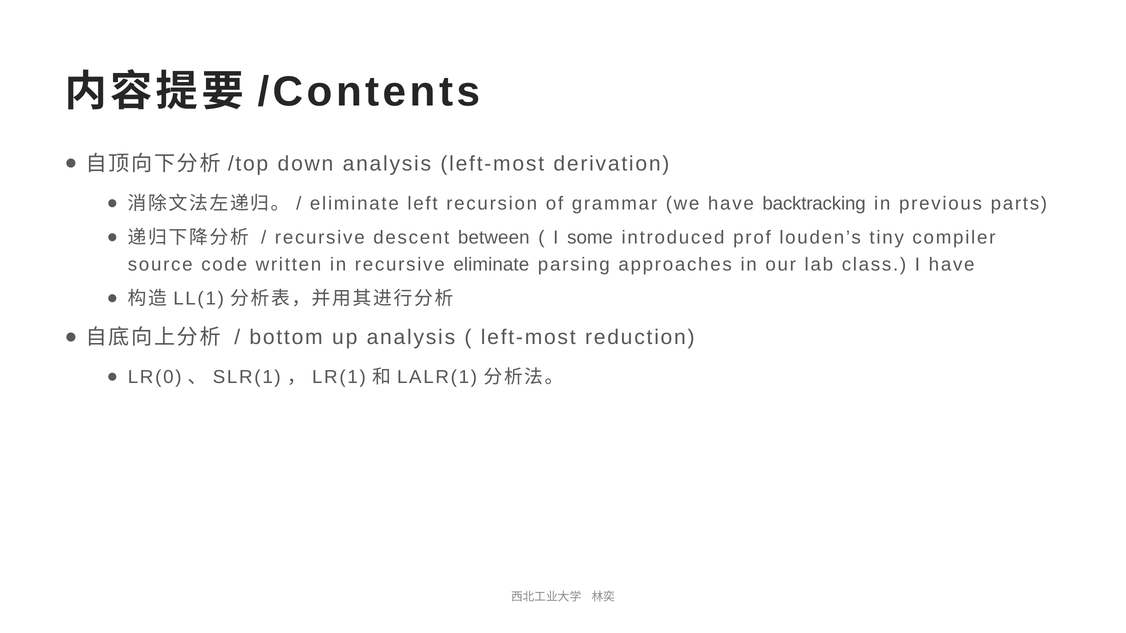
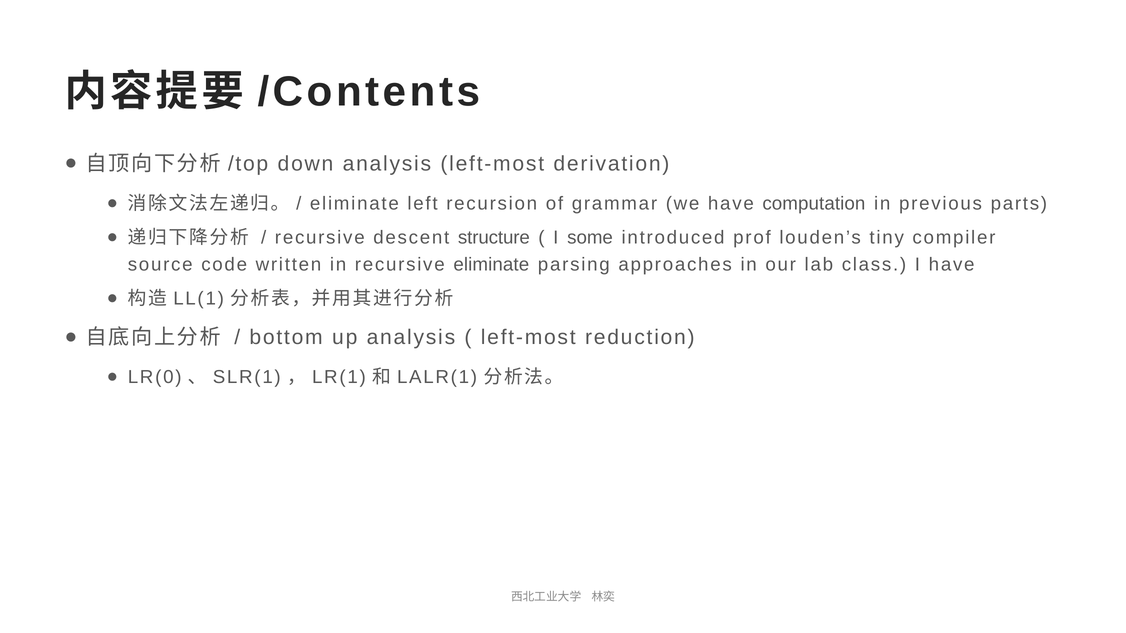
backtracking: backtracking -> computation (814, 204)
between: between -> structure (494, 238)
